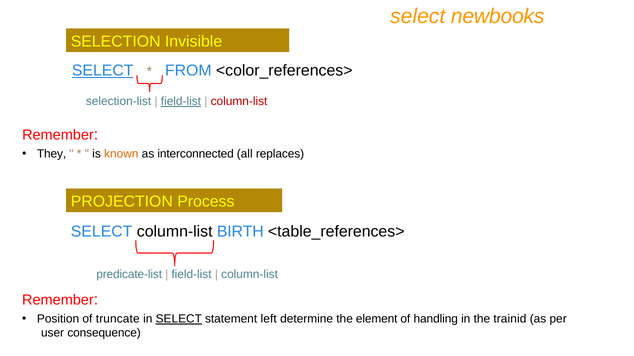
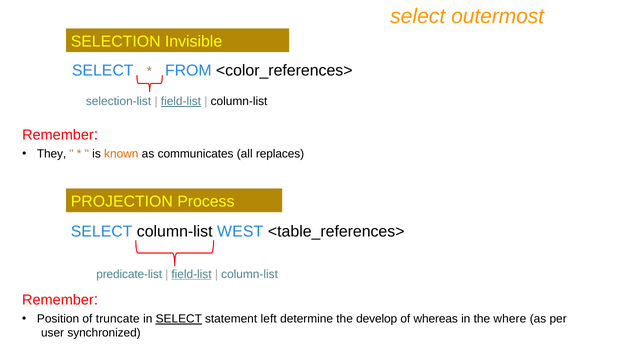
newbooks: newbooks -> outermost (498, 17)
SELECT underline: present -> none (103, 71)
column-list colour: red -> black (239, 101)
interconnected: interconnected -> communicates (196, 154)
BIRTH: BIRTH -> WEST (240, 232)
field-list underline: none -> present (191, 275)
element: element -> develop (377, 319)
handling: handling -> whereas (436, 319)
trainid: trainid -> where (510, 319)
consequence: consequence -> synchronized (104, 334)
